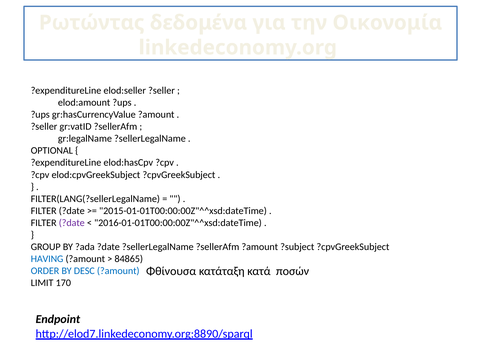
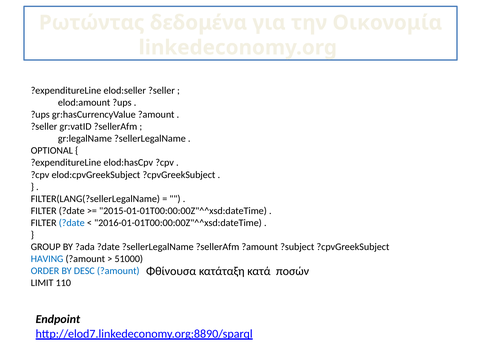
?date colour: purple -> blue (72, 223)
84865: 84865 -> 51000 (129, 259)
170: 170 -> 110 (63, 283)
